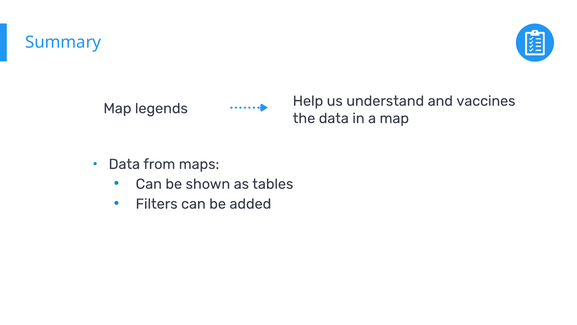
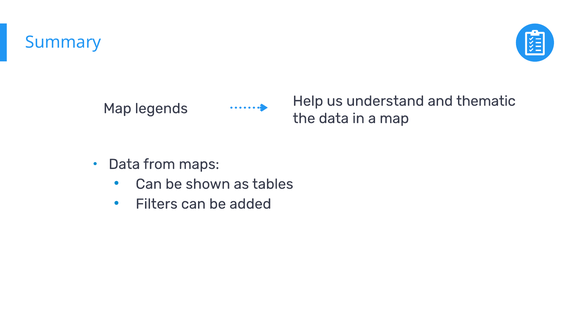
vaccines: vaccines -> thematic (486, 101)
